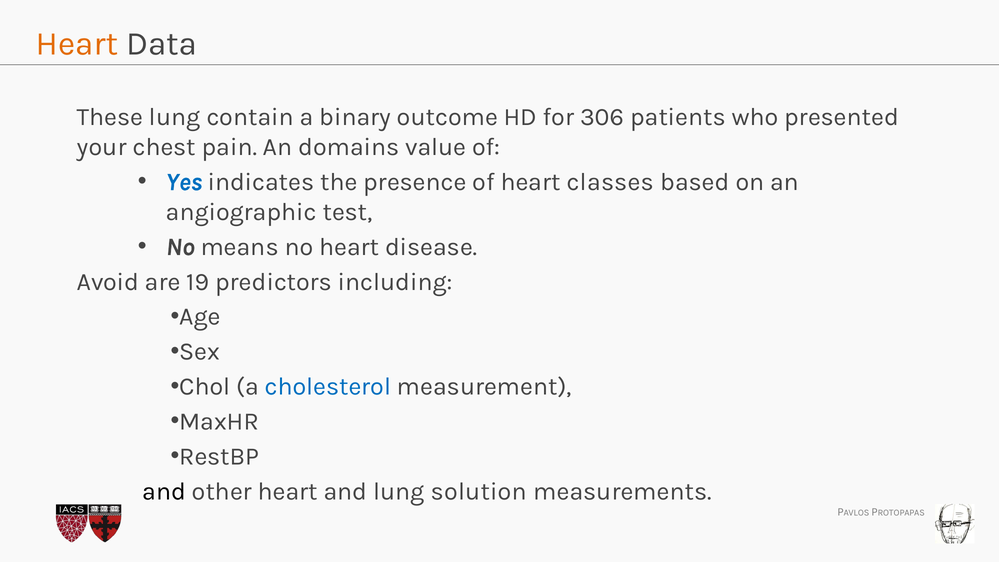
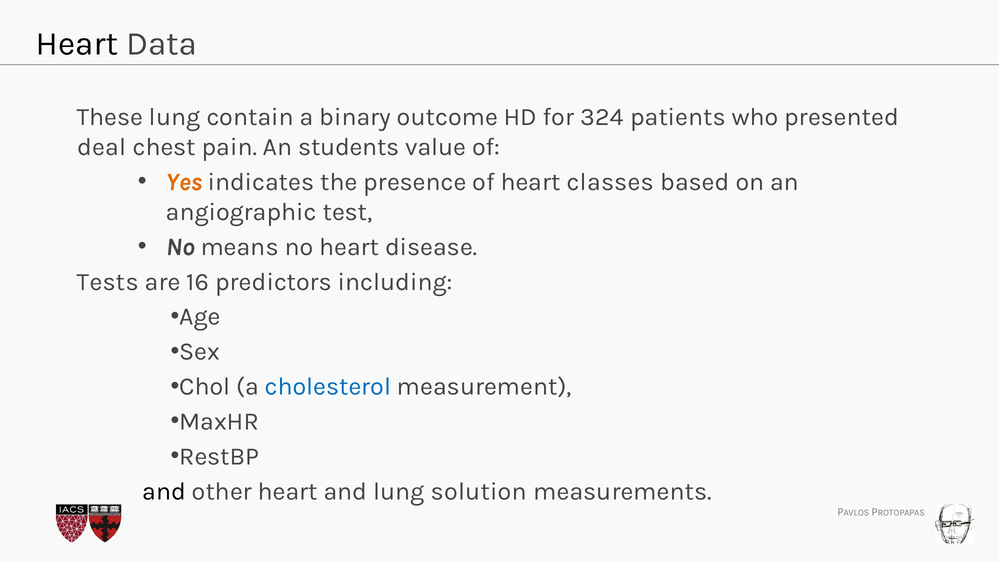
Heart colour: orange -> black (77, 44)
306: 306 -> 324 (602, 117)
your: your -> deal (102, 147)
domains: domains -> students (349, 147)
Yes colour: blue -> orange (184, 182)
Avoid: Avoid -> Tests (108, 282)
19: 19 -> 16 (198, 282)
